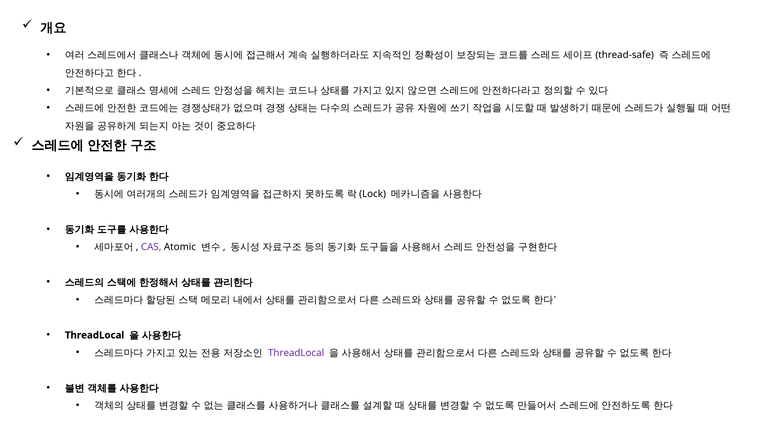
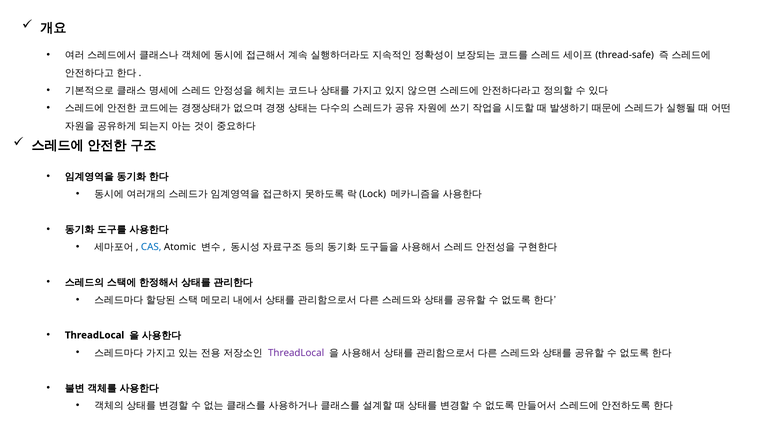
CAS colour: purple -> blue (151, 247)
